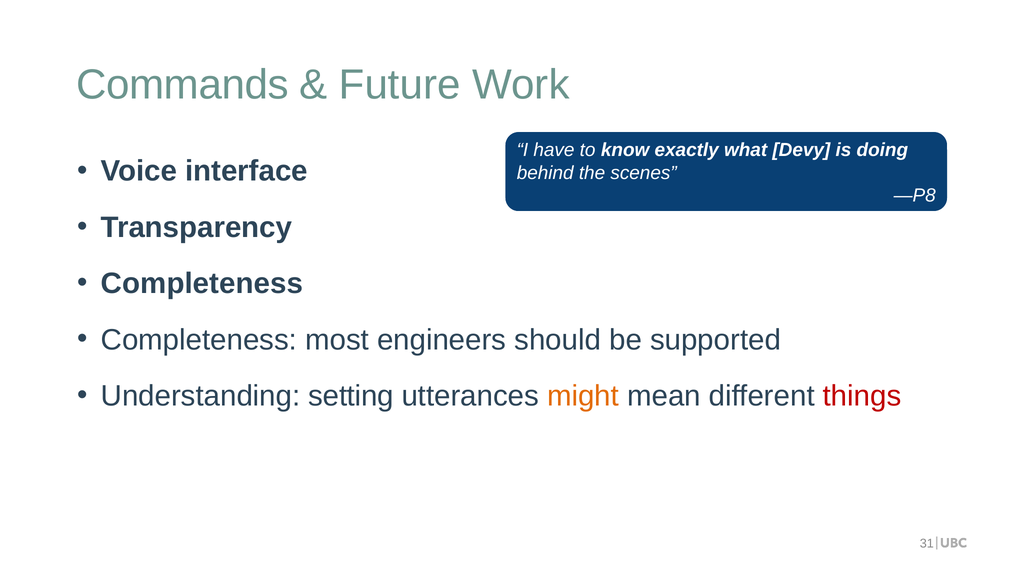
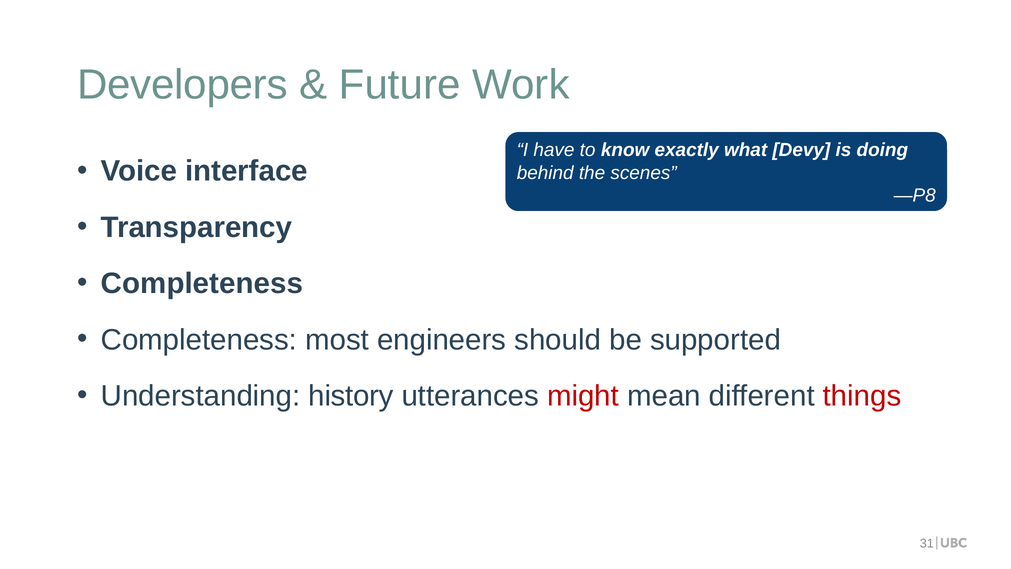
Commands: Commands -> Developers (182, 85)
setting: setting -> history (351, 396)
might colour: orange -> red (583, 396)
